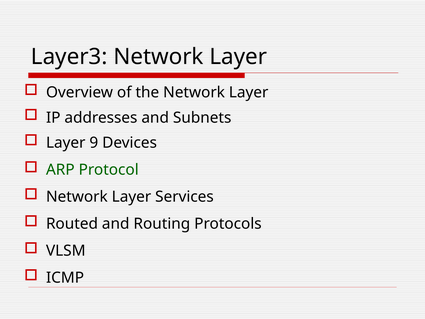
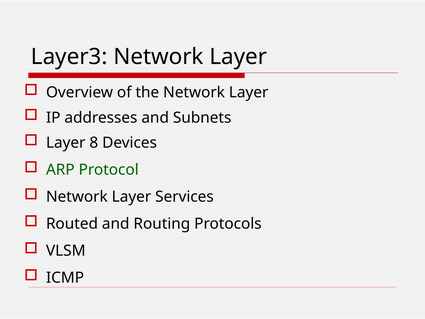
9: 9 -> 8 (94, 143)
